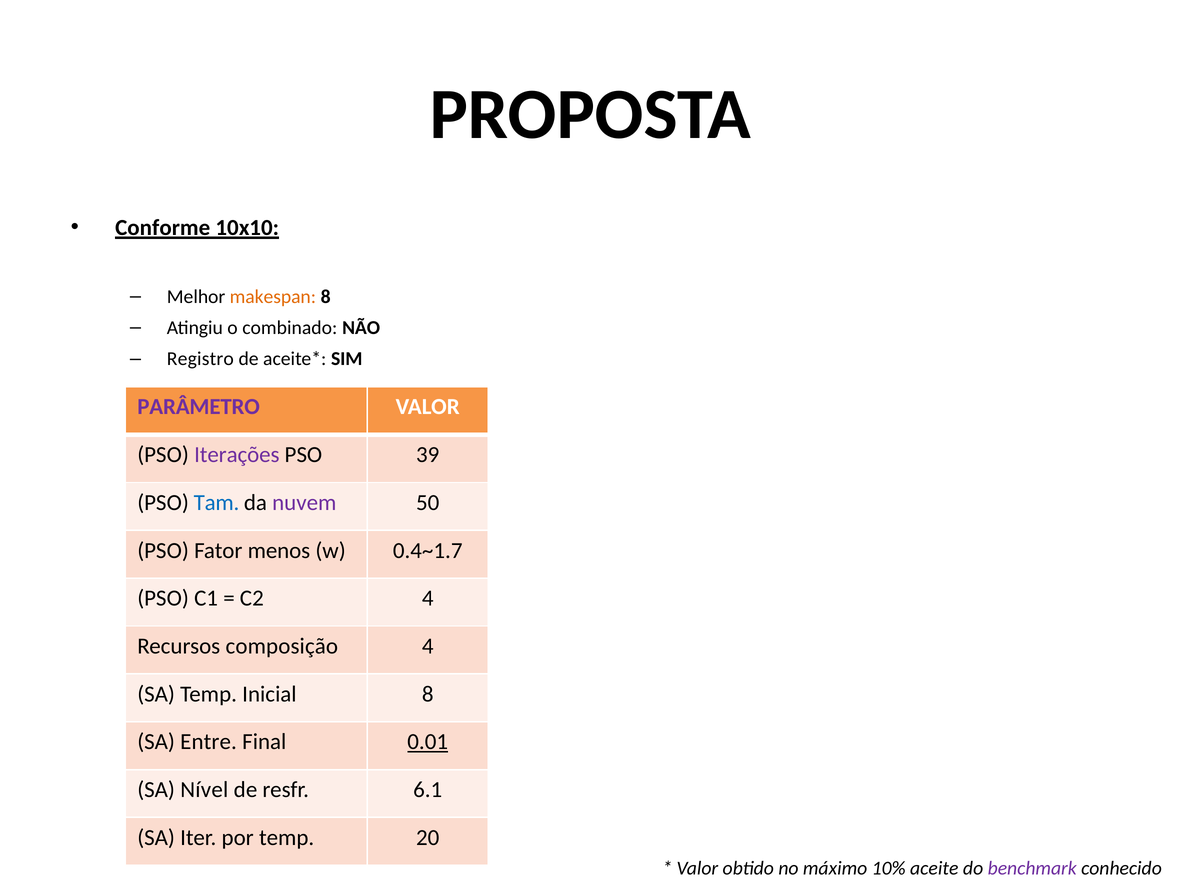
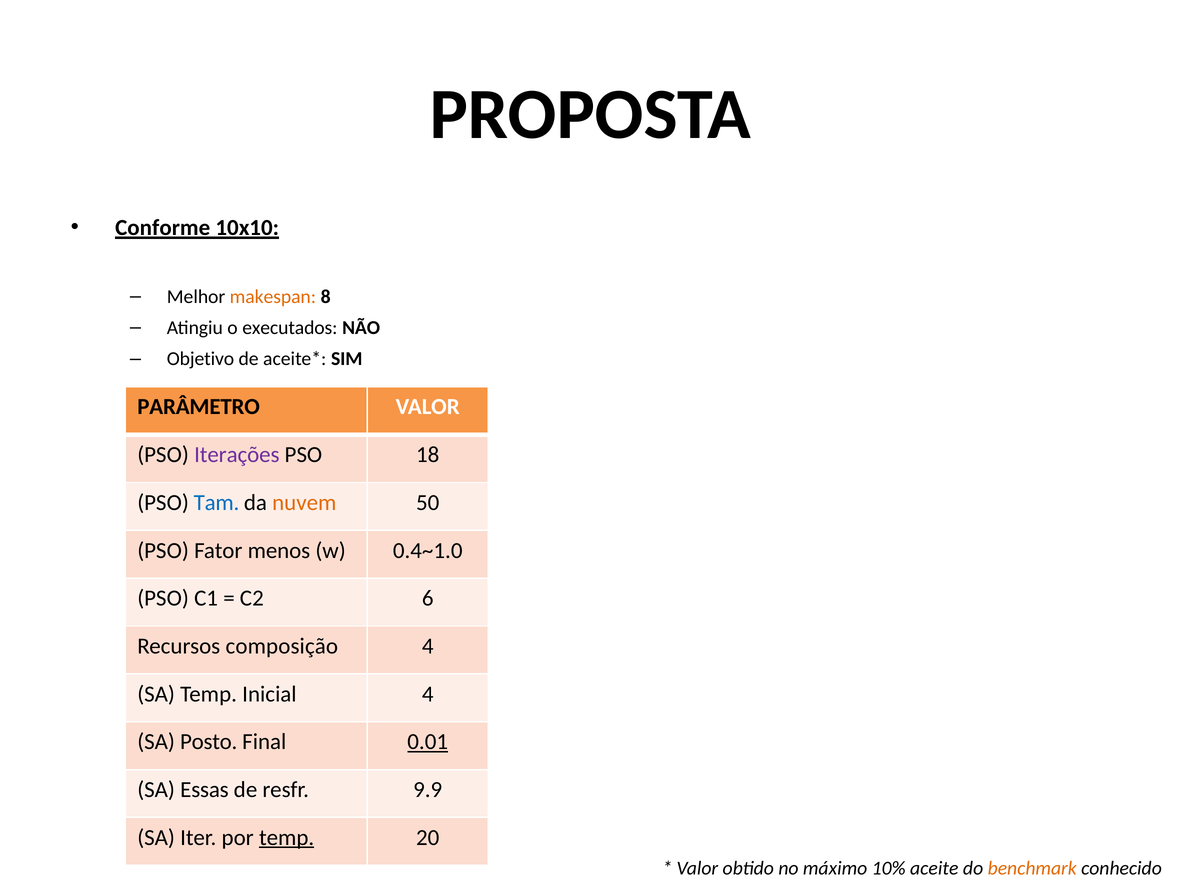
combinado: combinado -> executados (290, 328)
Registro: Registro -> Objetivo (200, 359)
PARÂMETRO colour: purple -> black (199, 407)
39: 39 -> 18 (428, 455)
nuvem colour: purple -> orange (304, 503)
0.4~1.7: 0.4~1.7 -> 0.4~1.0 (428, 551)
C2 4: 4 -> 6 (428, 599)
Inicial 8: 8 -> 4 (428, 695)
Entre: Entre -> Posto (209, 742)
Nível: Nível -> Essas (204, 790)
6.1: 6.1 -> 9.9 (428, 790)
temp underline: none -> present (287, 838)
benchmark colour: purple -> orange (1032, 869)
